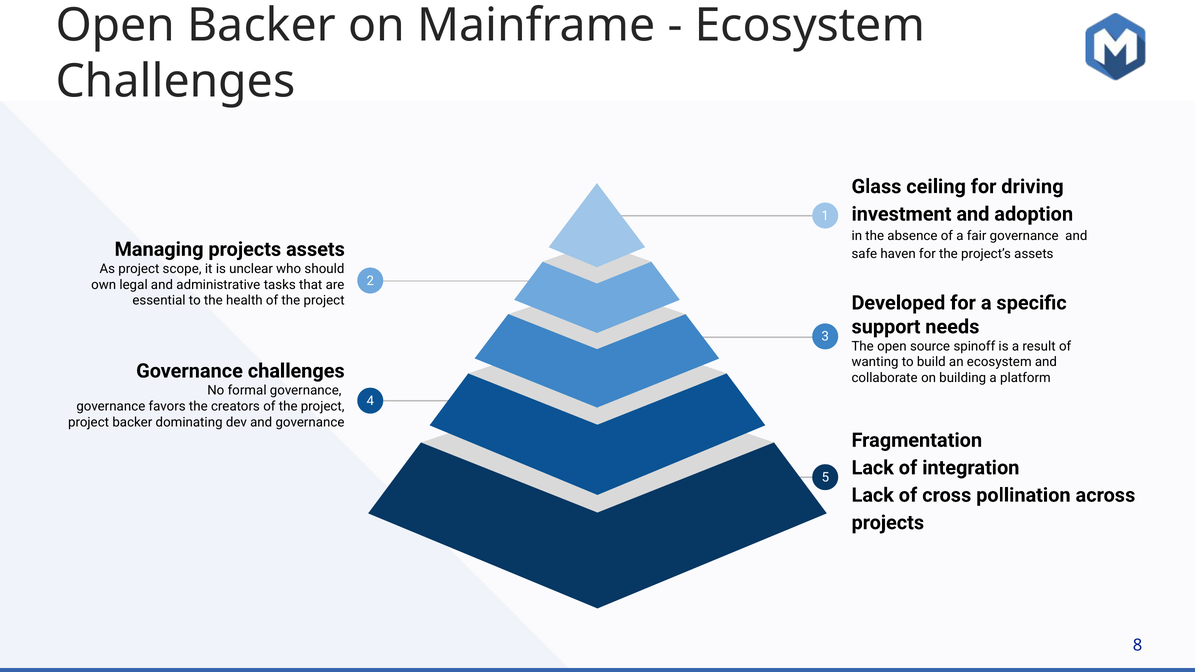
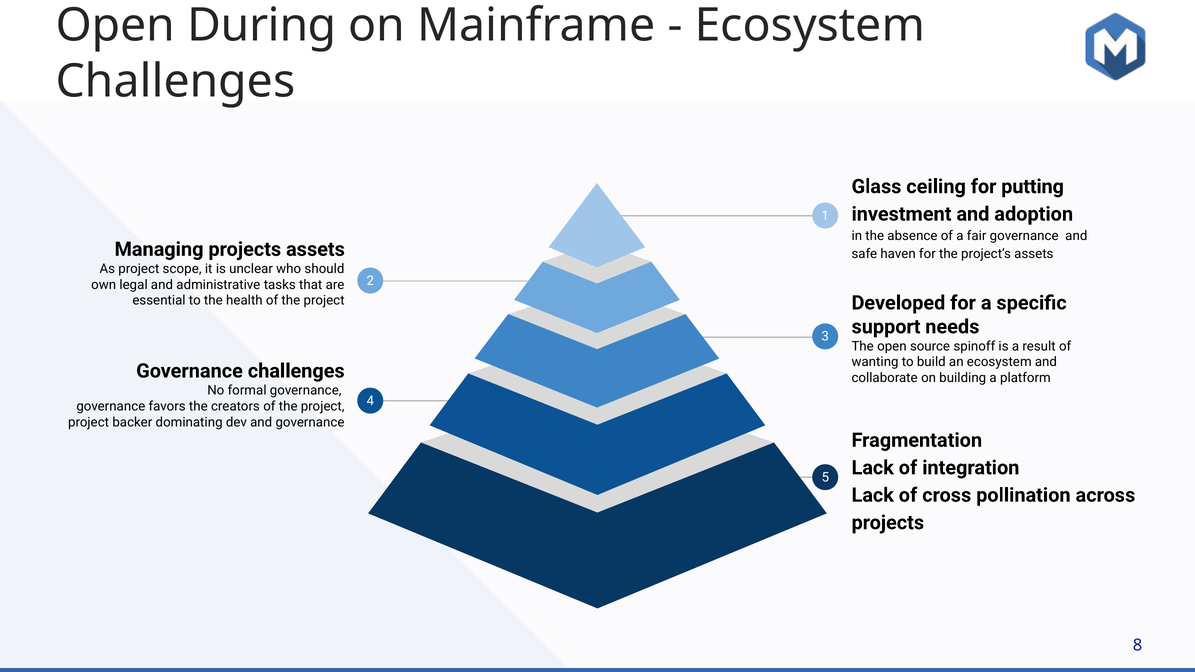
Open Backer: Backer -> During (262, 25)
driving: driving -> putting (1033, 187)
